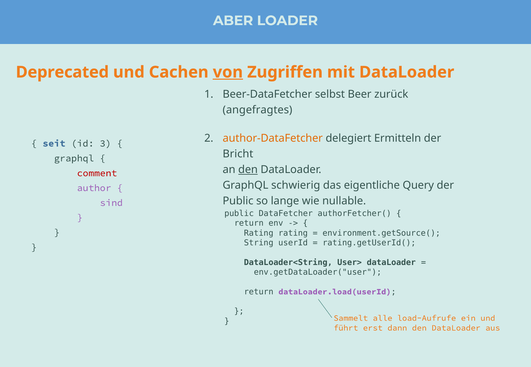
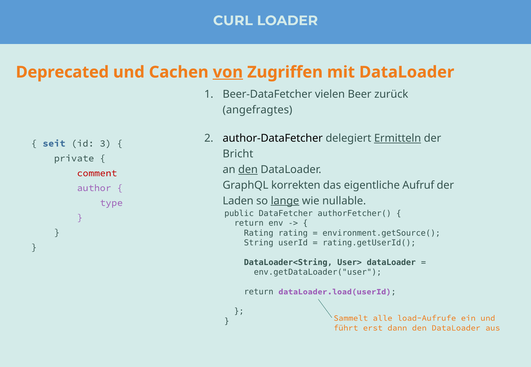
ABER: ABER -> CURL (233, 21)
selbst: selbst -> vielen (330, 94)
author-DataFetcher colour: orange -> black (273, 138)
Ermitteln underline: none -> present (398, 138)
graphql: graphql -> private (74, 158)
schwierig: schwierig -> korrekten (296, 185)
Query: Query -> Aufruf (418, 185)
Public: Public -> Laden (238, 201)
lange underline: none -> present (285, 201)
sind: sind -> type (111, 203)
